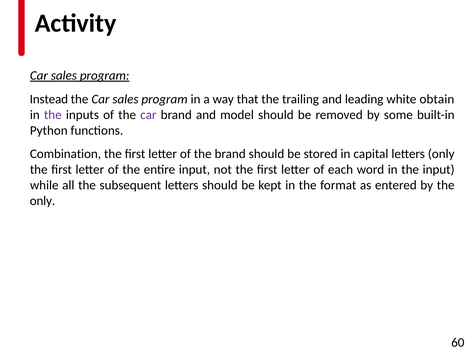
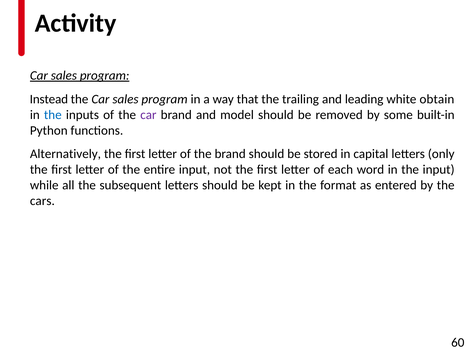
the colour: purple -> blue (53, 115)
Combination: Combination -> Alternatively (65, 154)
only: only -> cars (42, 201)
